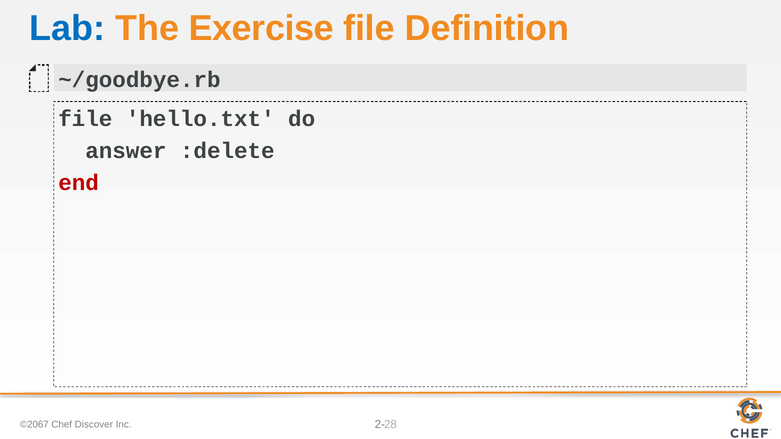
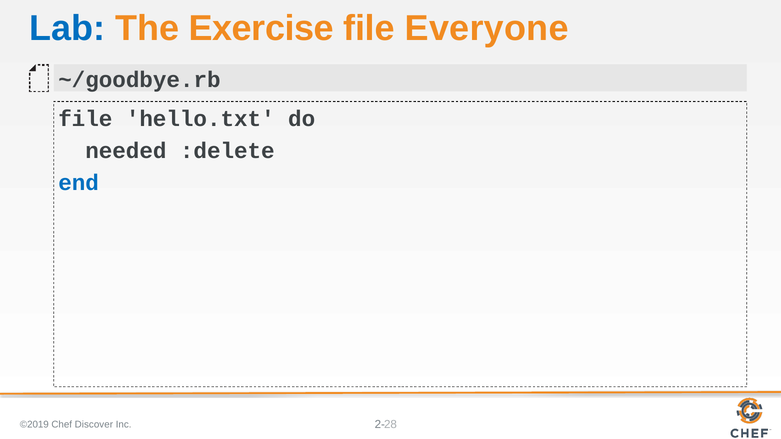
Definition: Definition -> Everyone (487, 29)
answer: answer -> needed (126, 151)
end colour: red -> blue (79, 183)
©2067: ©2067 -> ©2019 (34, 425)
